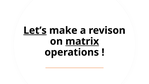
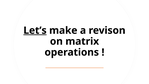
matrix underline: present -> none (82, 41)
